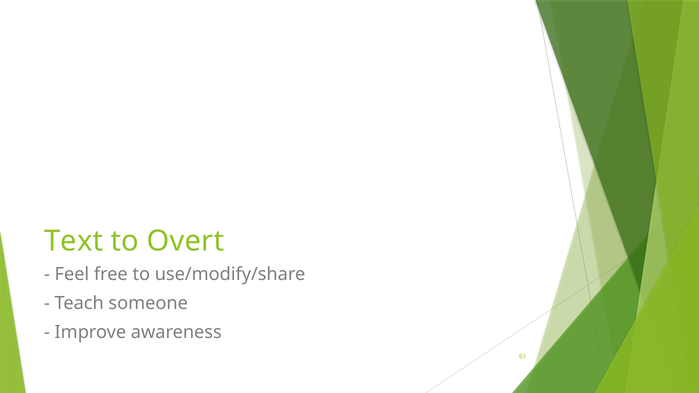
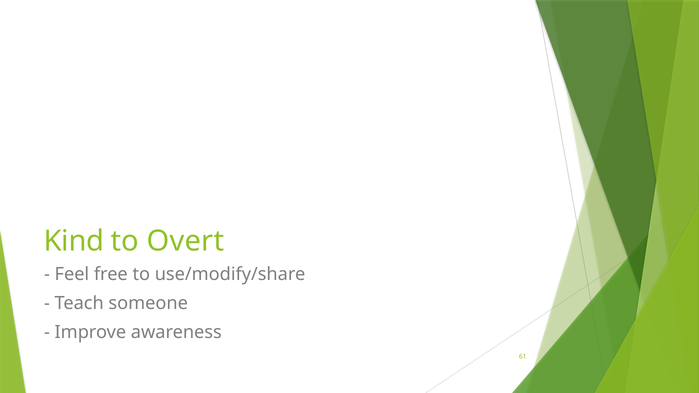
Text: Text -> Kind (74, 241)
